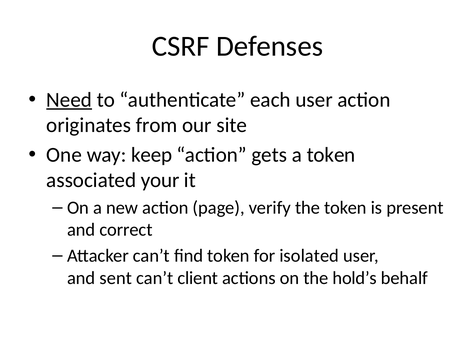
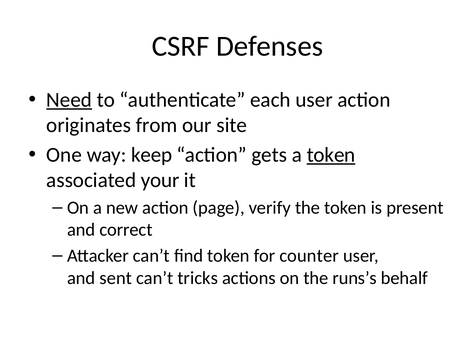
token underline: none -> present (331, 155)
isolated: isolated -> counter (309, 255)
client: client -> tricks (198, 277)
hold’s: hold’s -> runs’s (355, 277)
